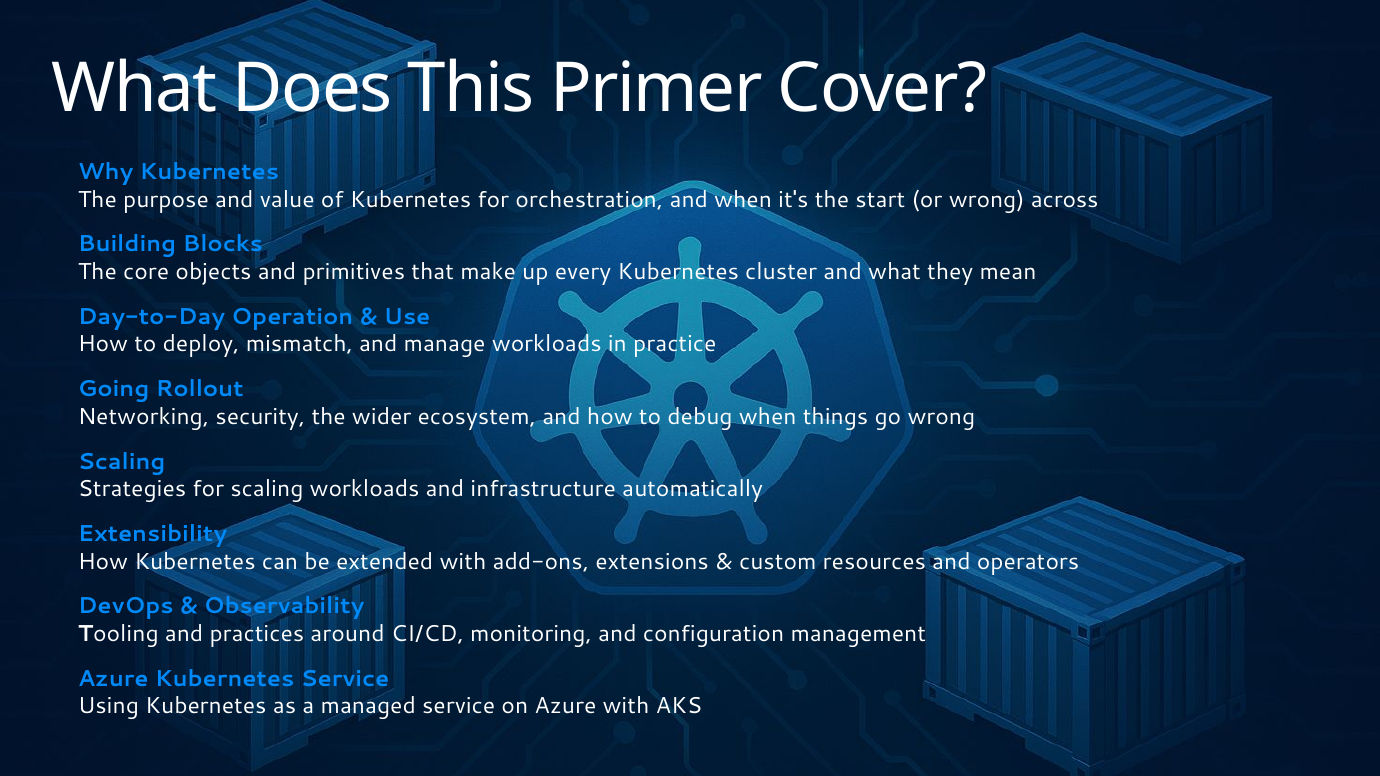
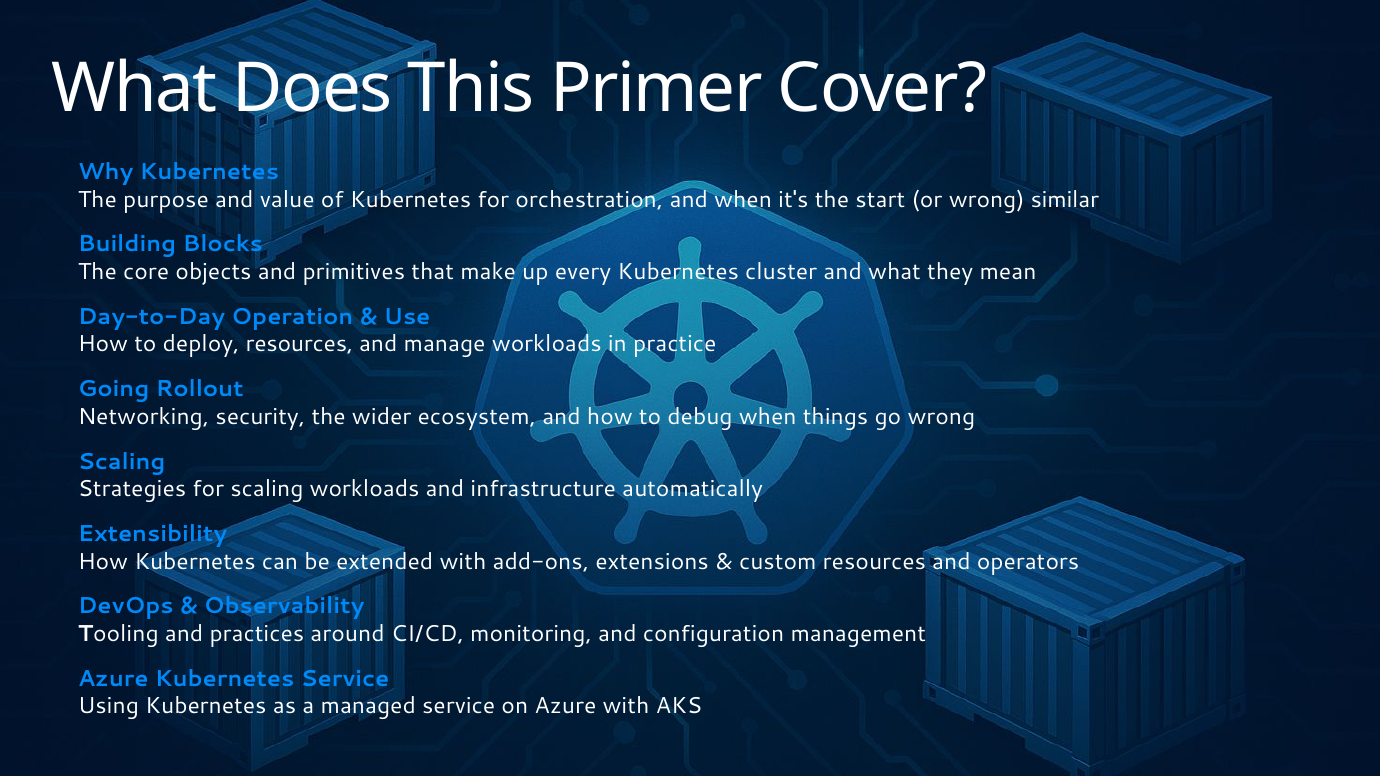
across: across -> similar (1065, 200)
deploy mismatch: mismatch -> resources (299, 344)
